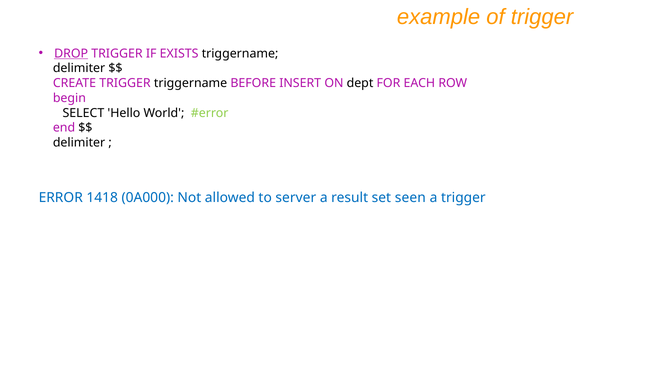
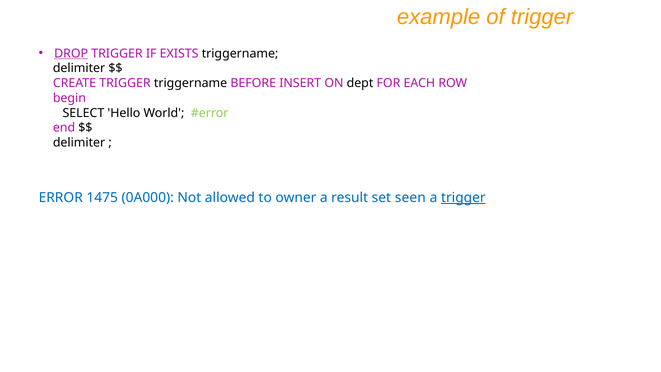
1418: 1418 -> 1475 (102, 198)
server: server -> owner (296, 198)
trigger underline: none -> present (463, 198)
